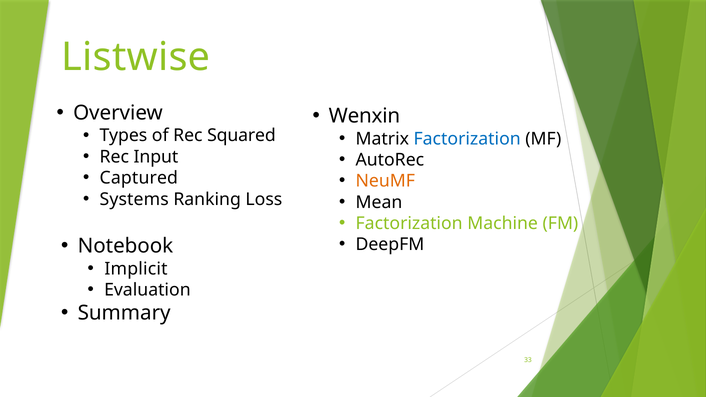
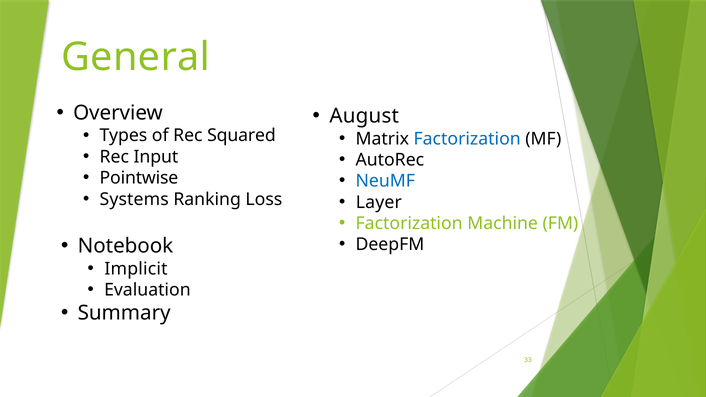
Listwise: Listwise -> General (136, 57)
Wenxin: Wenxin -> August (364, 116)
Captured: Captured -> Pointwise (139, 178)
NeuMF colour: orange -> blue (385, 181)
Mean: Mean -> Layer (379, 202)
